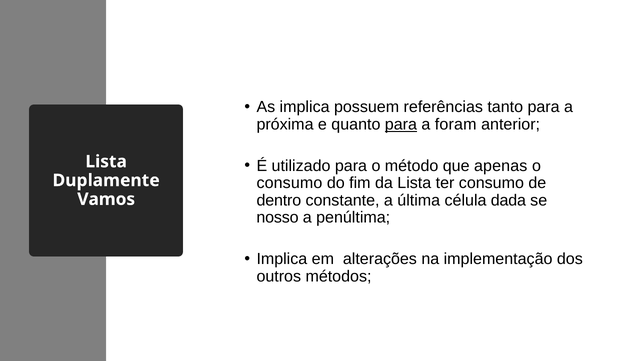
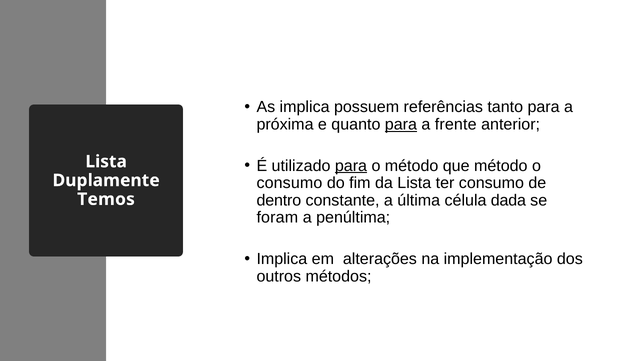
foram: foram -> frente (456, 124)
para underline: none -> present (351, 166)
que apenas: apenas -> método (501, 166)
Vamos: Vamos -> Temos (106, 199)
nosso: nosso -> foram (277, 218)
